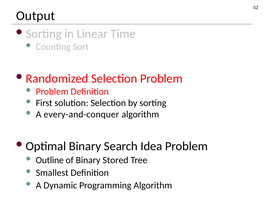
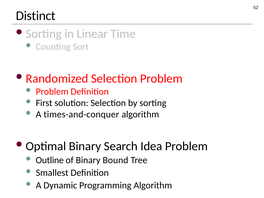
Output: Output -> Distinct (36, 16)
every-and-conquer: every-and-conquer -> times-and-conquer (81, 114)
Stored: Stored -> Bound (115, 160)
